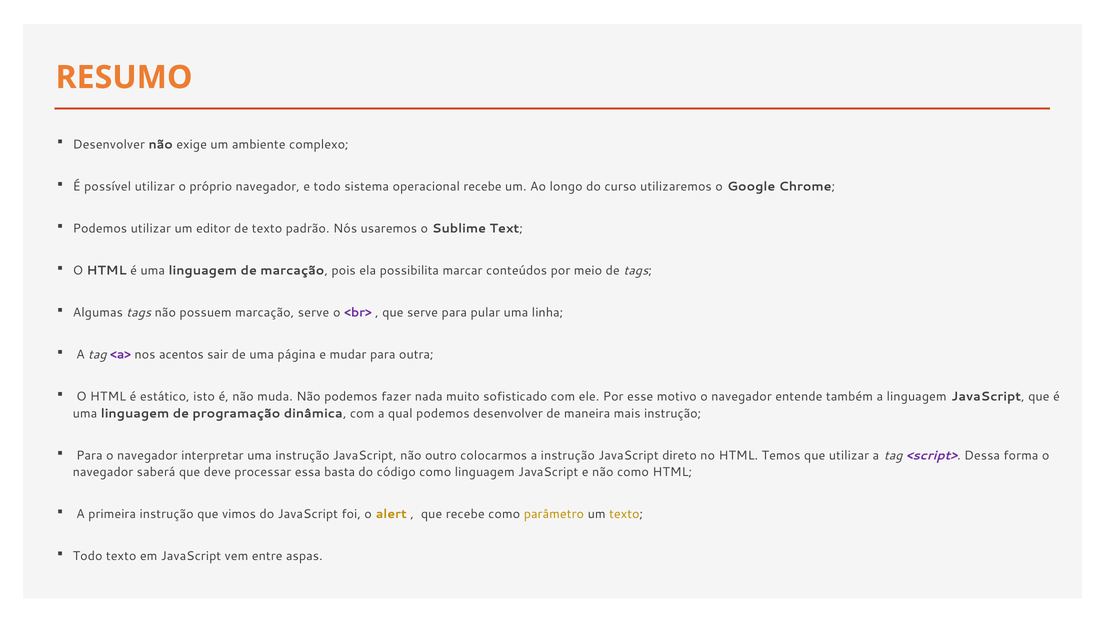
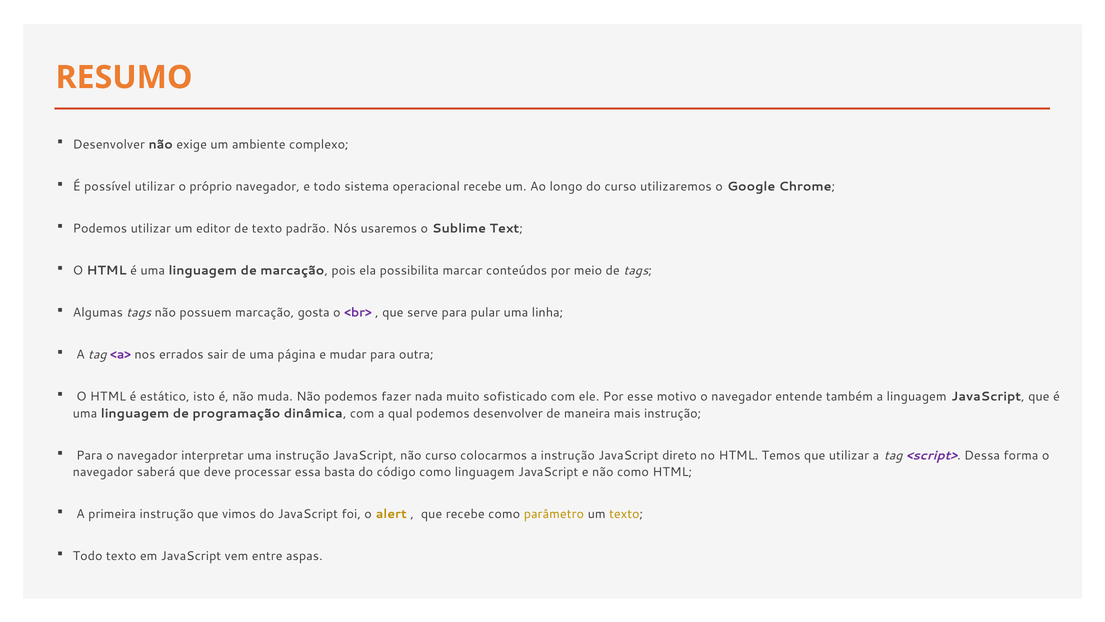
marcação serve: serve -> gosta (314, 312)
acentos: acentos -> errados (181, 354)
não outro: outro -> curso (441, 455)
